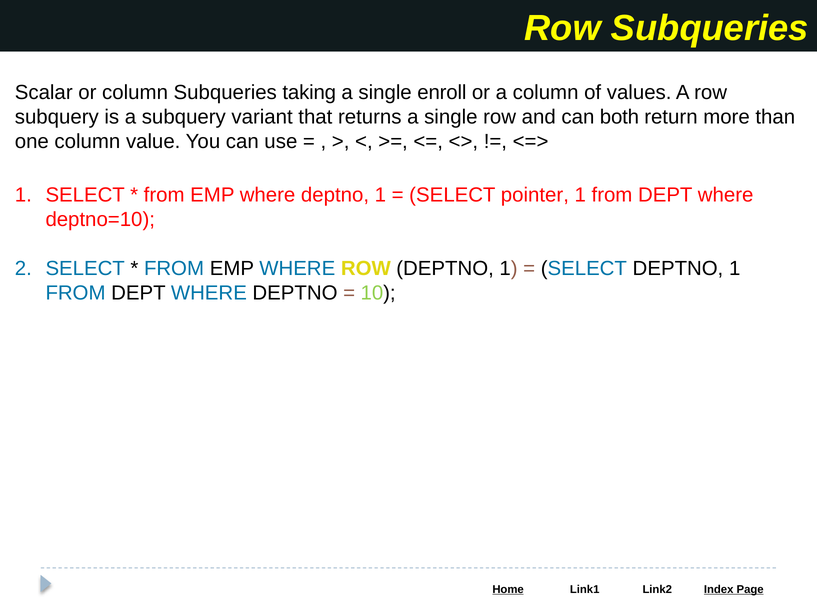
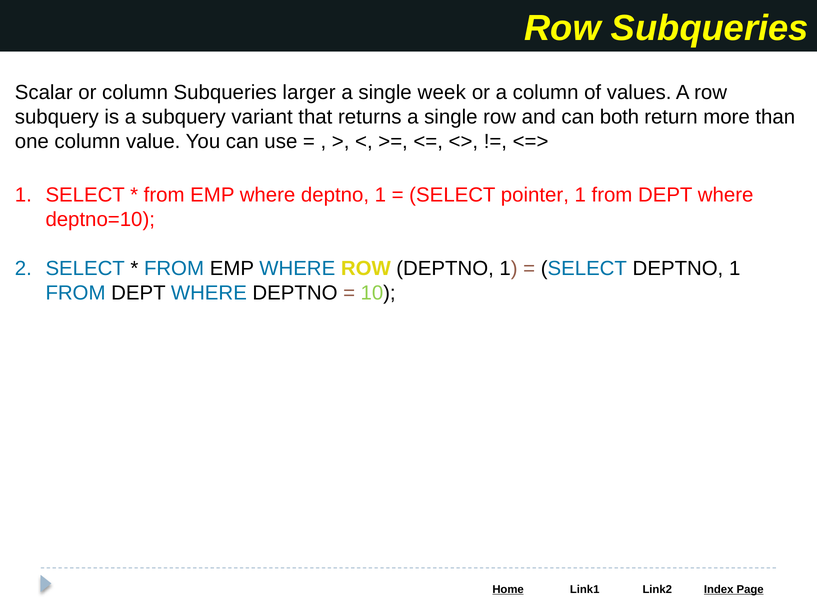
taking: taking -> larger (309, 93)
enroll: enroll -> week (442, 93)
